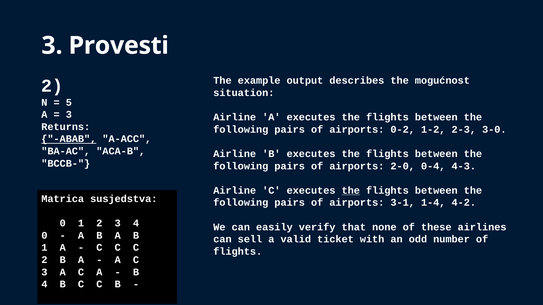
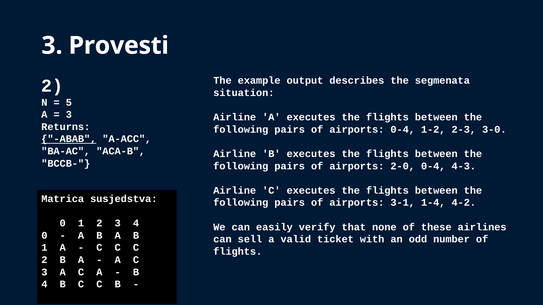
mogućnost: mogućnost -> segmenata (442, 81)
airports 0-2: 0-2 -> 0-4 (403, 130)
the underline: present -> none (351, 191)
